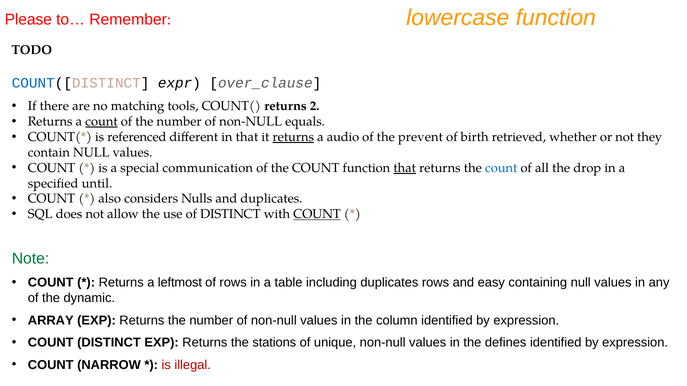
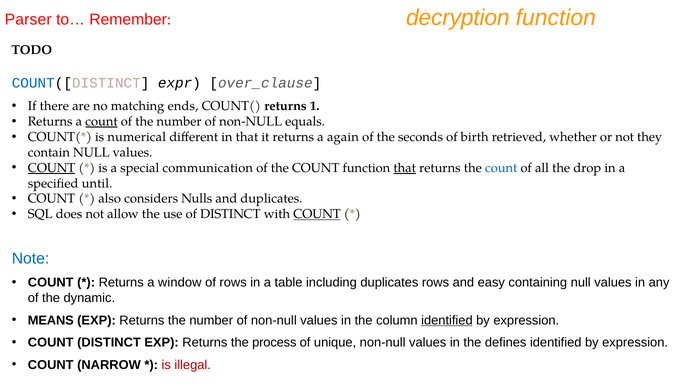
lowercase: lowercase -> decryption (458, 18)
Please: Please -> Parser (28, 20)
tools: tools -> ends (183, 106)
2: 2 -> 1 (315, 106)
referenced: referenced -> numerical (137, 137)
returns underline: present -> none (293, 137)
audio: audio -> again (343, 137)
prevent: prevent -> seconds (421, 137)
COUNT underline: none -> present (52, 168)
Note colour: green -> blue (31, 259)
leftmost: leftmost -> window (180, 283)
ARRAY: ARRAY -> MEANS (51, 321)
identified underline: none -> present (447, 321)
stations: stations -> process (274, 343)
